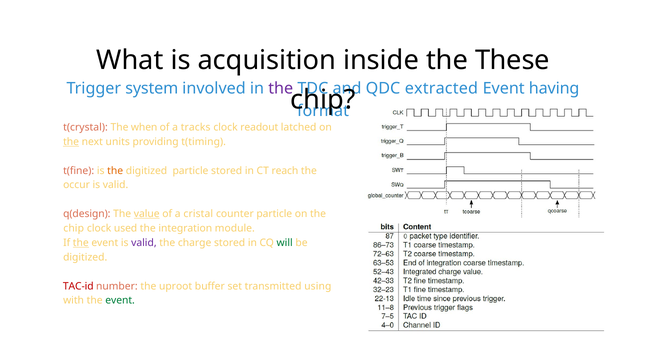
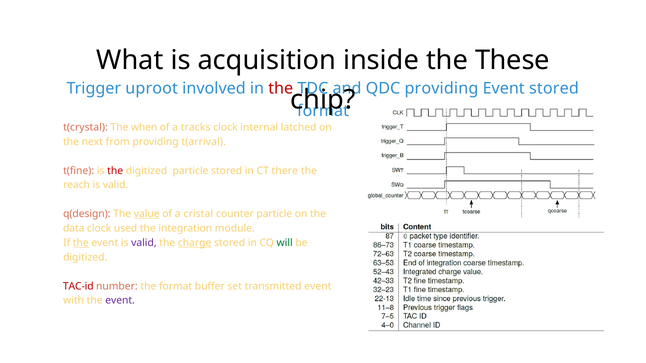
system: system -> uproot (152, 88)
the colour: purple -> red (281, 88)
QDC extracted: extracted -> providing (441, 88)
Event having: having -> stored (554, 88)
readout: readout -> internal (259, 128)
the underline: present -> none (71, 142)
units: units -> from (118, 142)
t(timing: t(timing -> t(arrival (204, 142)
the colour: orange -> red (115, 171)
reach: reach -> there (285, 171)
occur: occur -> reach (77, 185)
chip: chip -> data (74, 229)
charge underline: none -> present (195, 243)
the uproot: uproot -> format (176, 286)
transmitted using: using -> event (318, 286)
event colour: green -> purple (120, 301)
